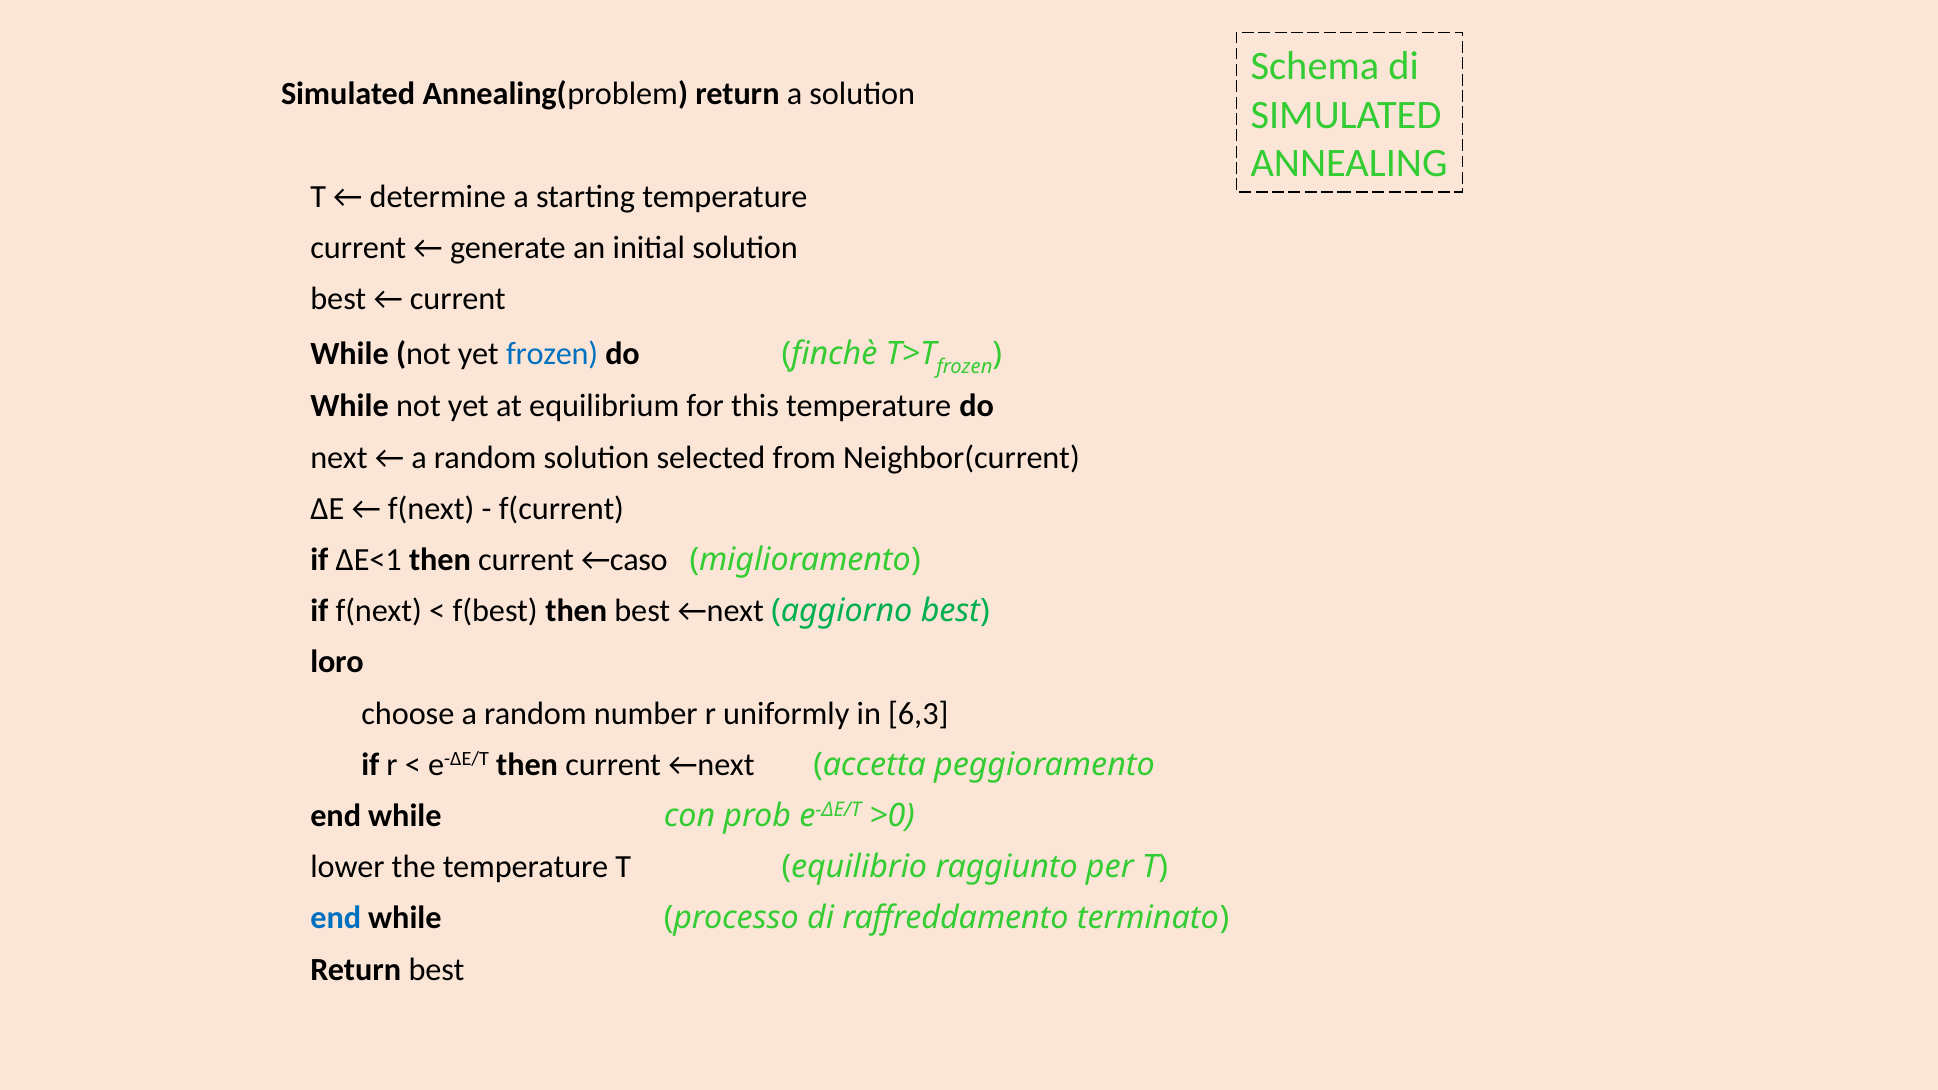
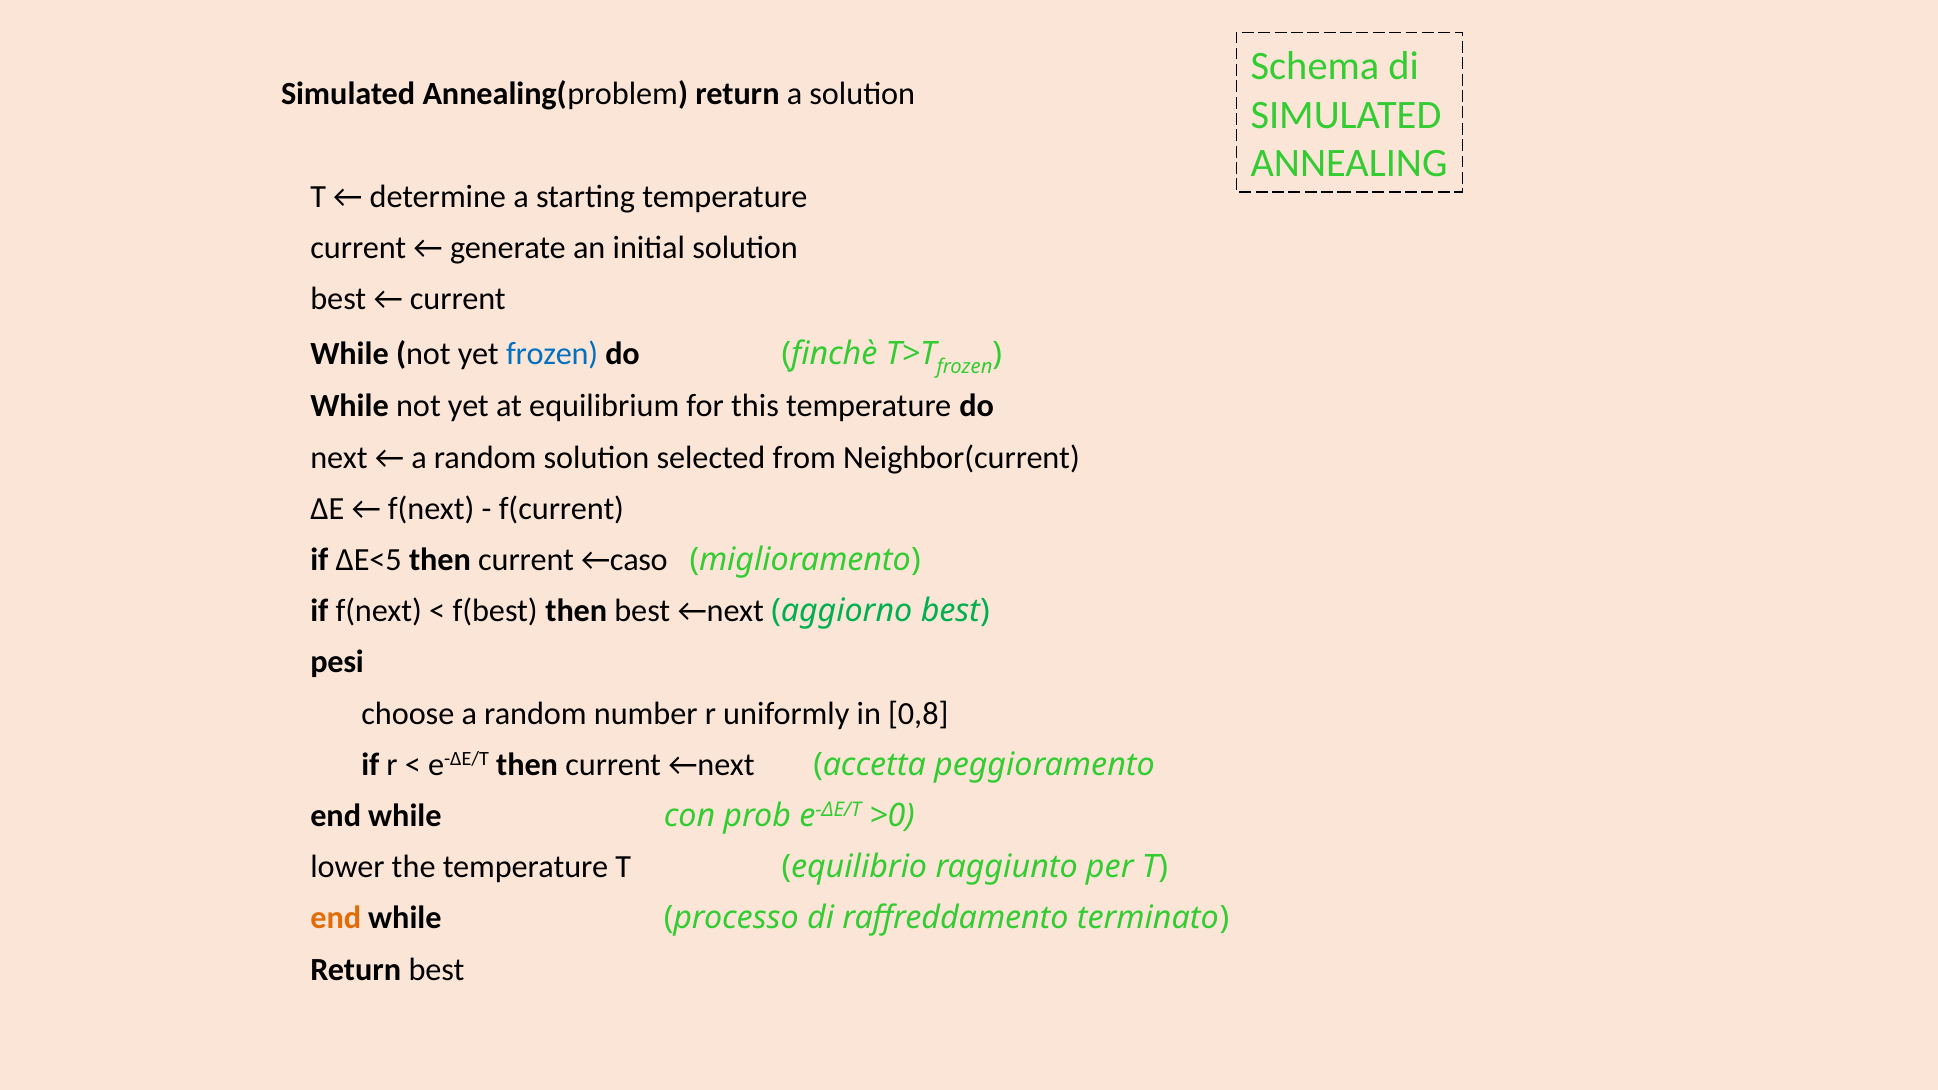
ΔE<1: ΔE<1 -> ΔE<5 (369, 560)
loro: loro -> pesi (337, 662)
6,3: 6,3 -> 0,8 (918, 714)
end colour: blue -> orange (336, 918)
